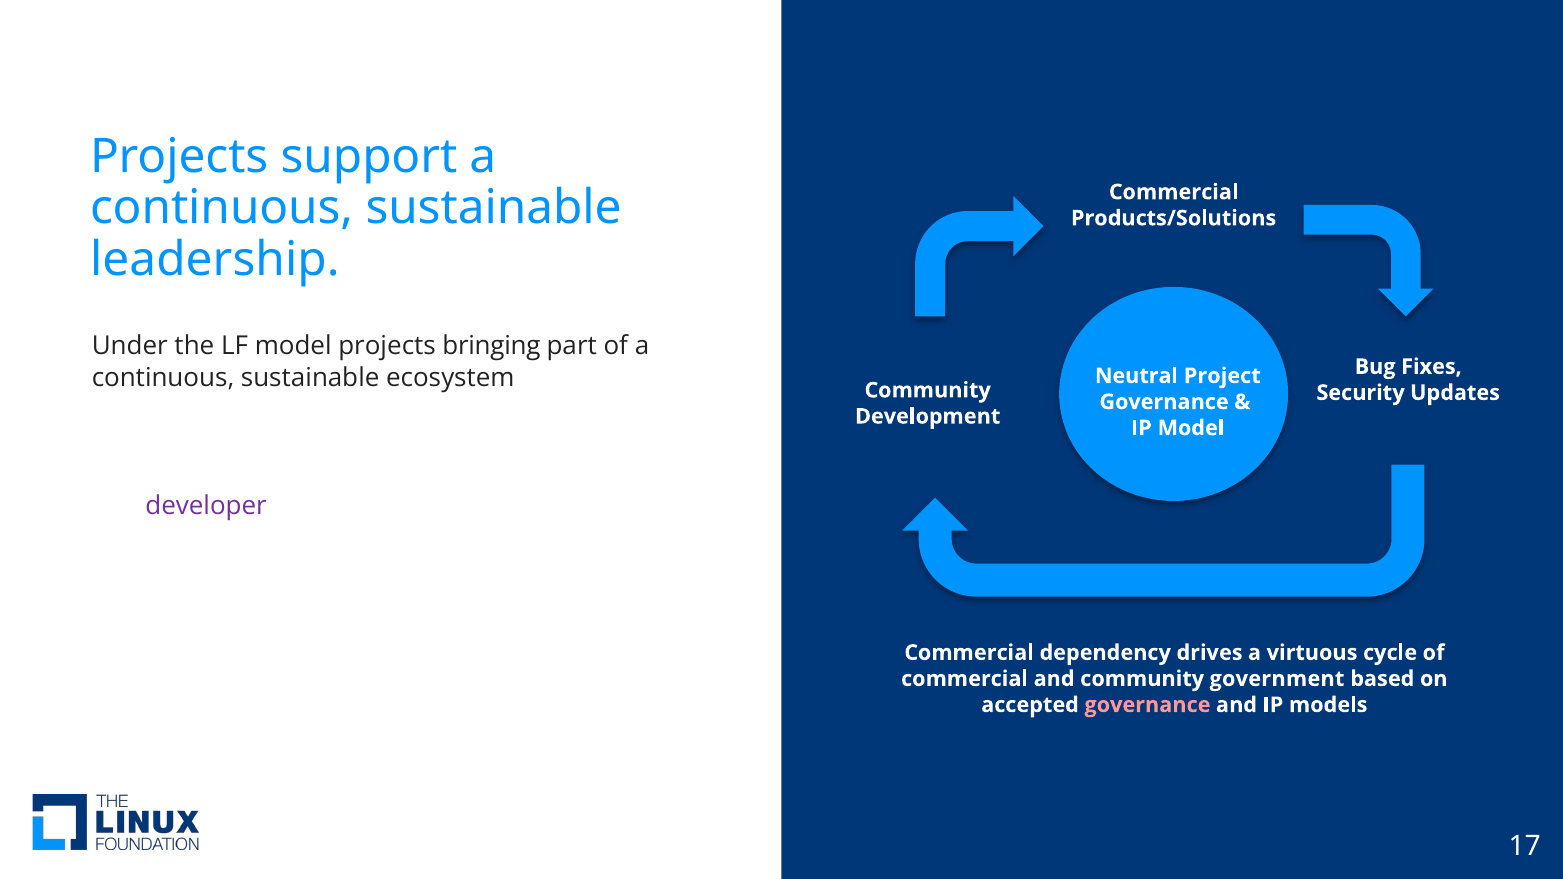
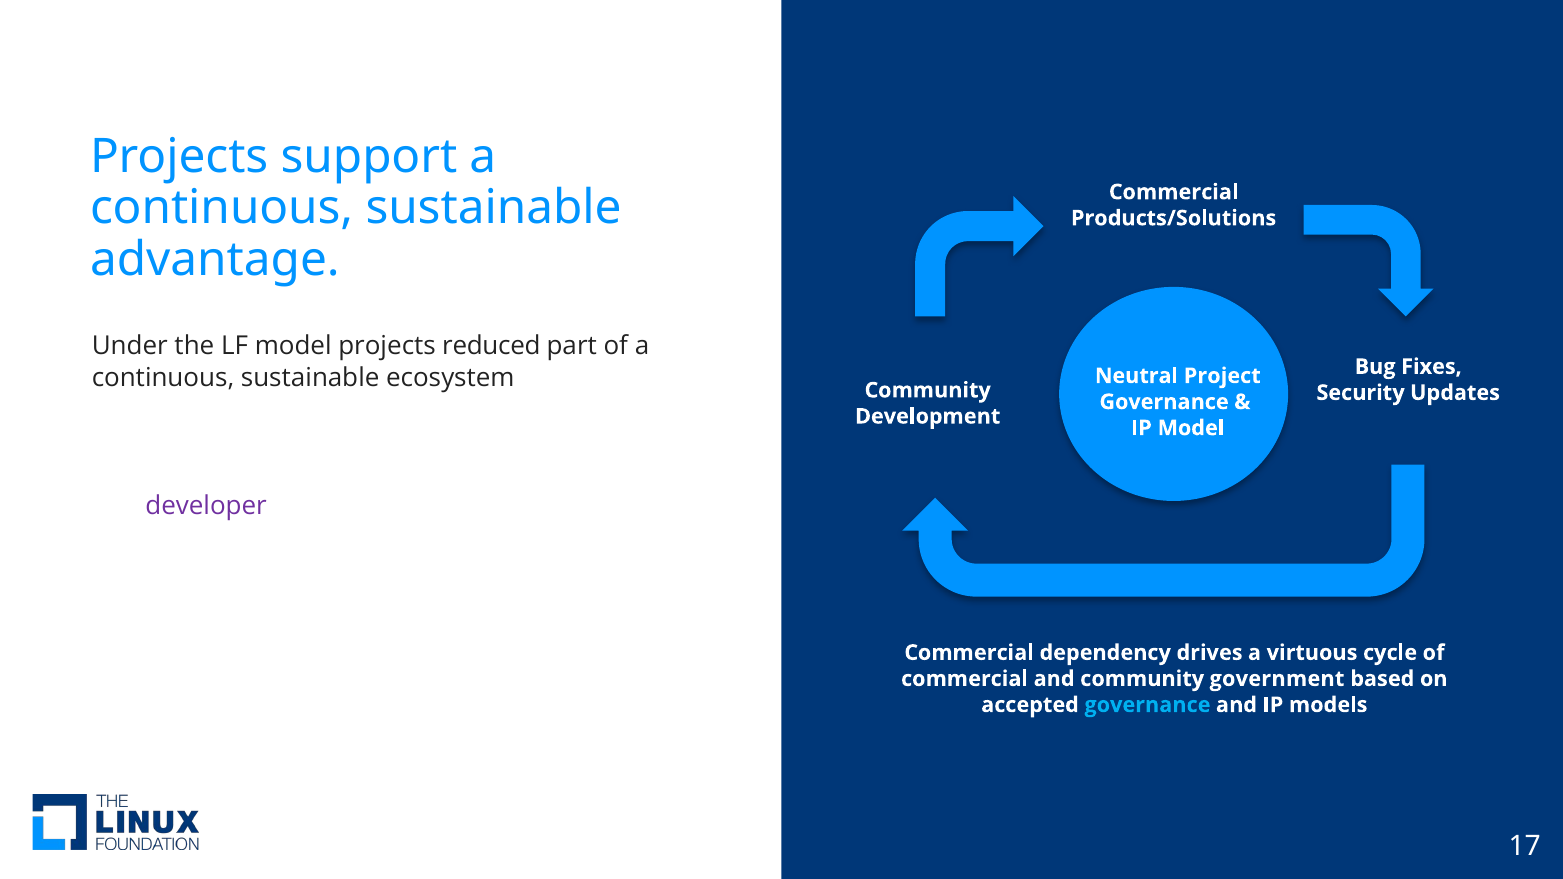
leadership: leadership -> advantage (215, 260)
bringing: bringing -> reduced (491, 346)
governance colour: pink -> light blue (1147, 705)
